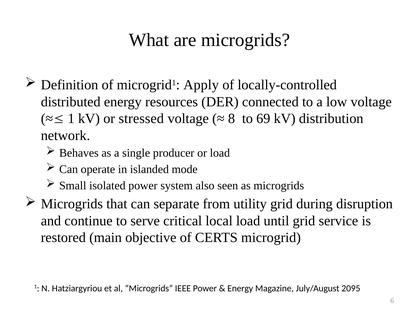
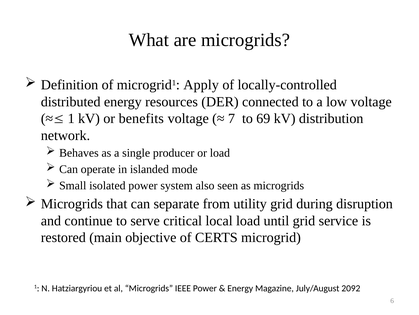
stressed: stressed -> benefits (141, 118)
8: 8 -> 7 (232, 118)
2095: 2095 -> 2092 (351, 288)
